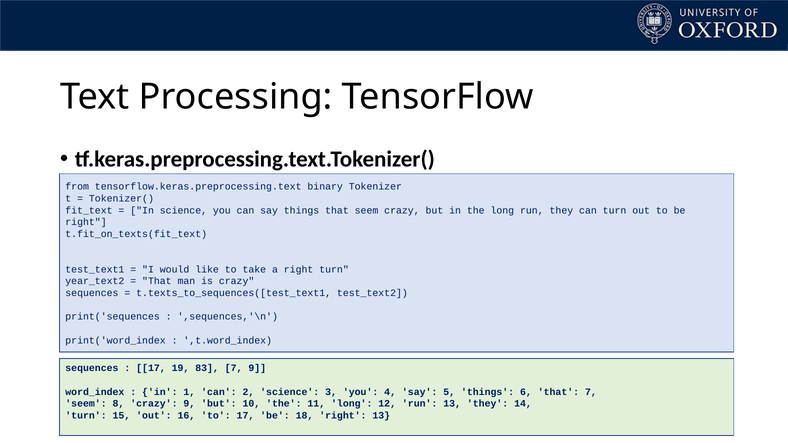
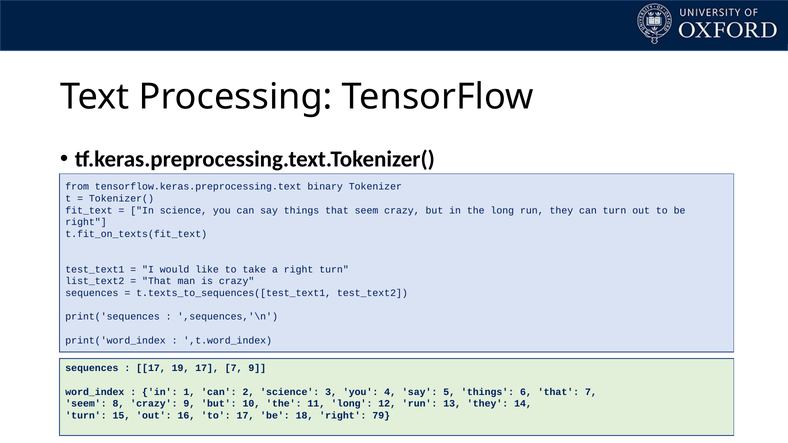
year_text2: year_text2 -> list_text2 (95, 281)
19 83: 83 -> 17 (207, 368)
right 13: 13 -> 79 (381, 416)
